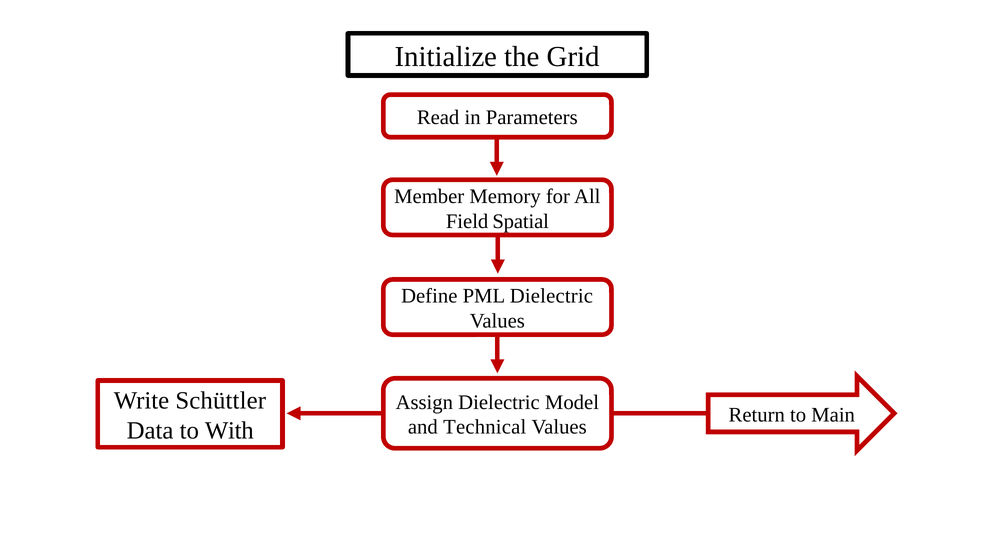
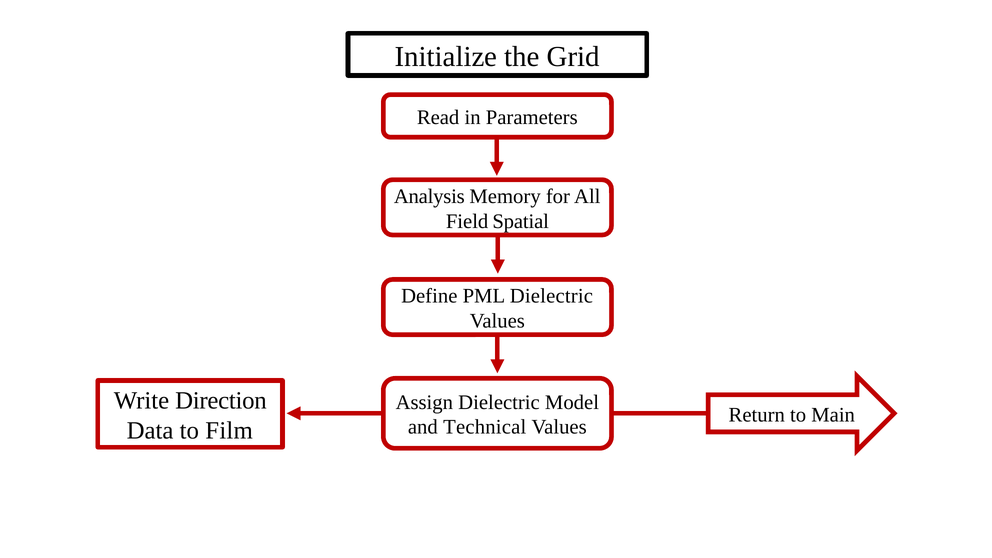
Member: Member -> Analysis (429, 196)
Schüttler: Schüttler -> Direction (221, 401)
With: With -> Film (229, 431)
